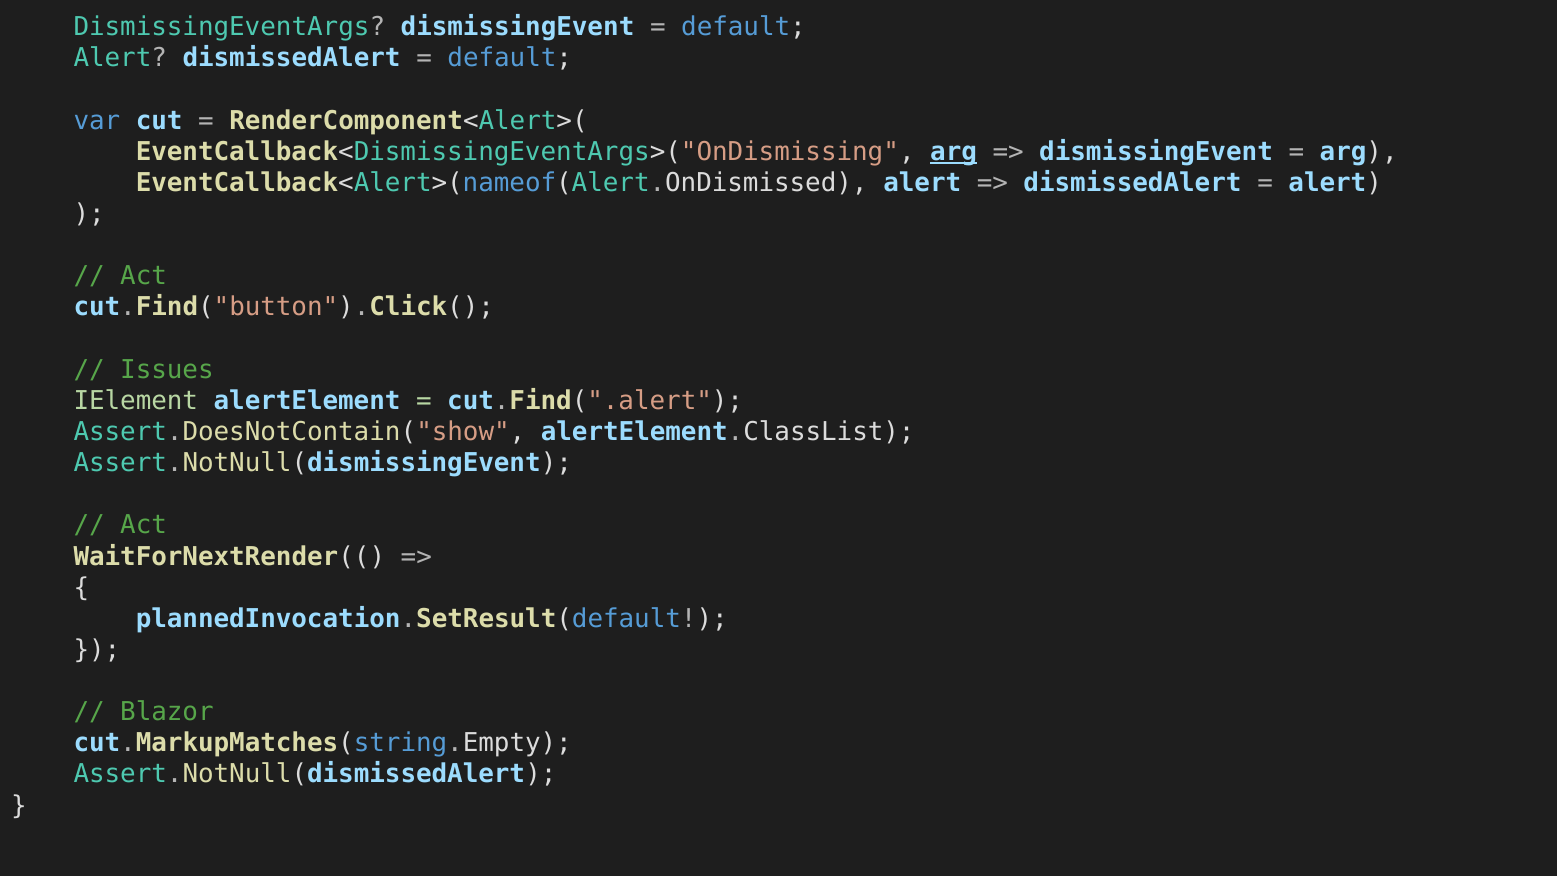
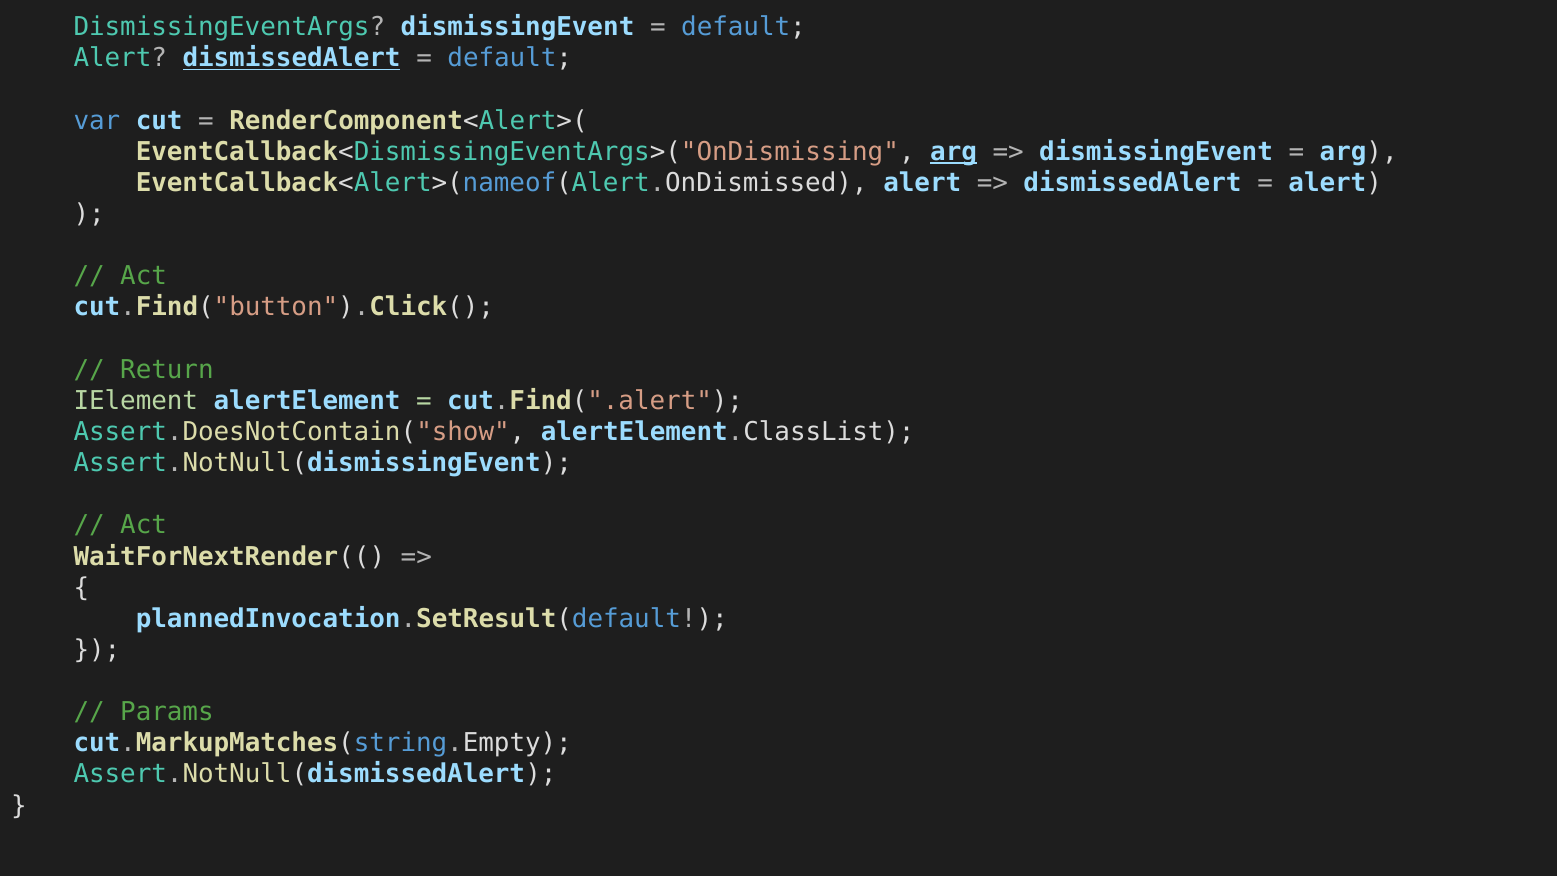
dismissedAlert underline: none -> present (292, 58)
Issues: Issues -> Return (167, 370)
Blazor: Blazor -> Params (167, 712)
